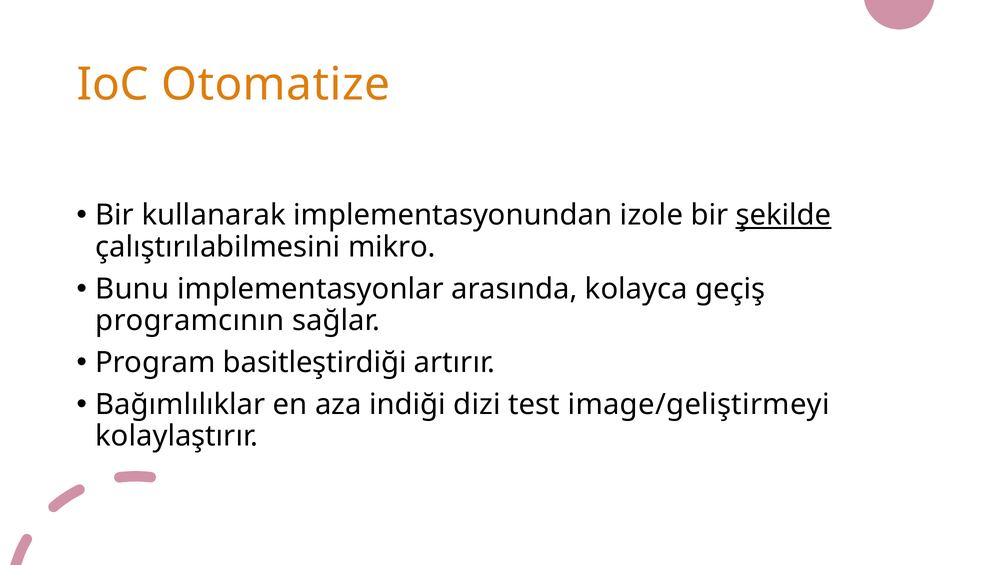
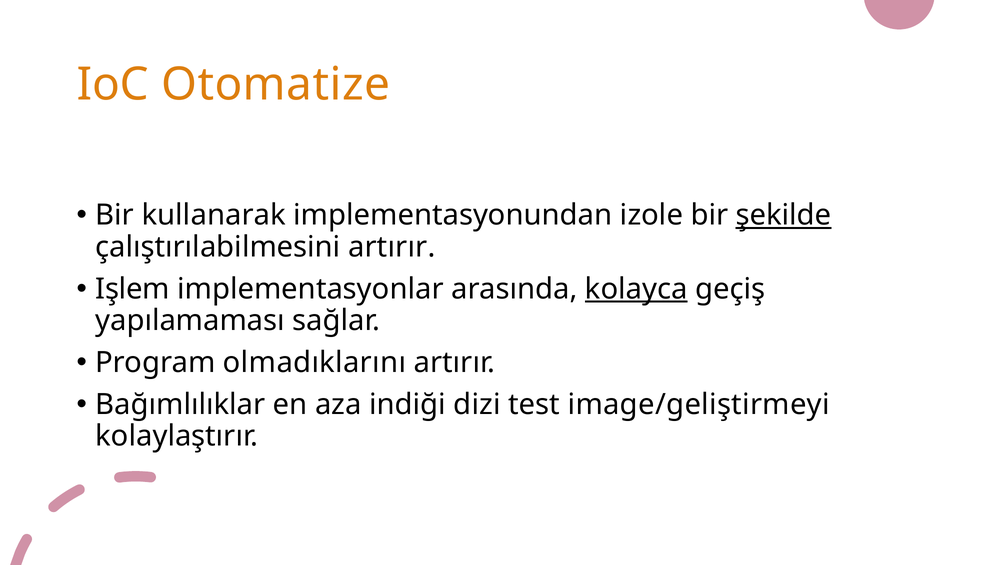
çalıştırılabilmesini mikro: mikro -> artırır (392, 247)
Bunu: Bunu -> Işlem (133, 289)
kolayca underline: none -> present (636, 289)
programcının: programcının -> yapılamaması (190, 320)
basitleştirdiği: basitleştirdiği -> olmadıklarını (315, 362)
